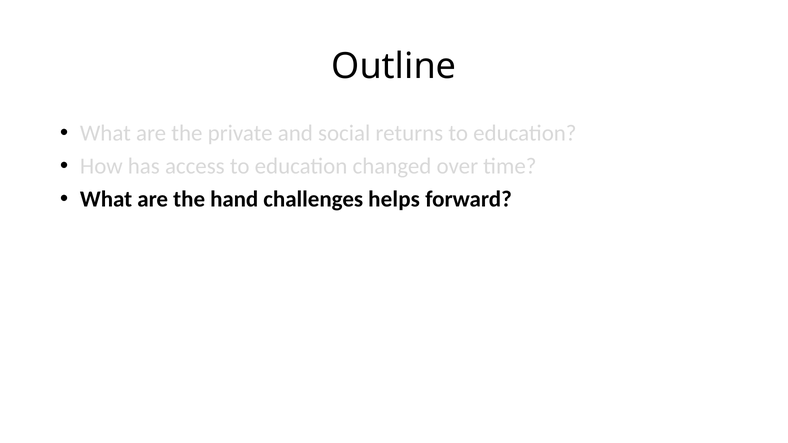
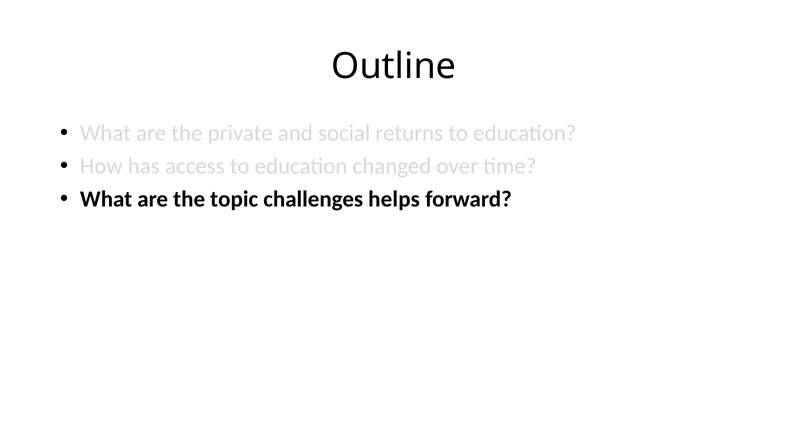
hand: hand -> topic (234, 199)
